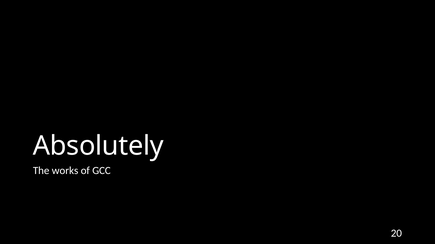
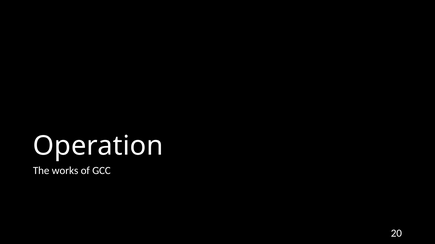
Absolutely: Absolutely -> Operation (98, 146)
